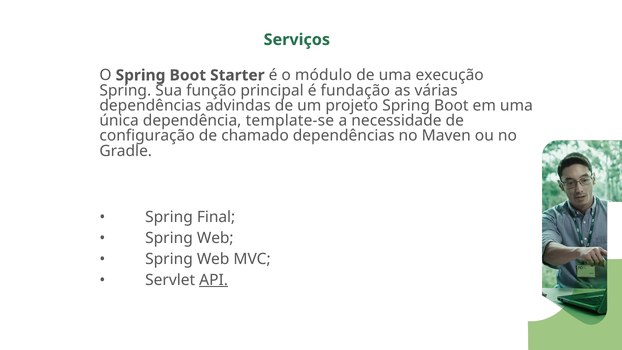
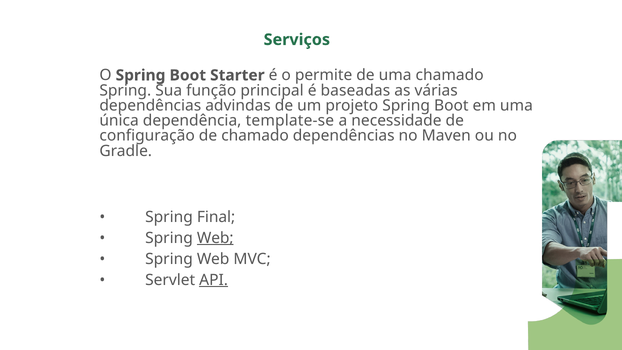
módulo: módulo -> permite (324, 75)
uma execução: execução -> chamado (450, 75)
fundação: fundação -> baseadas (355, 90)
Web underline: none -> present (215, 238)
